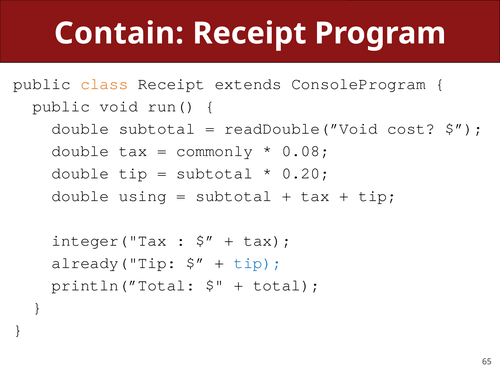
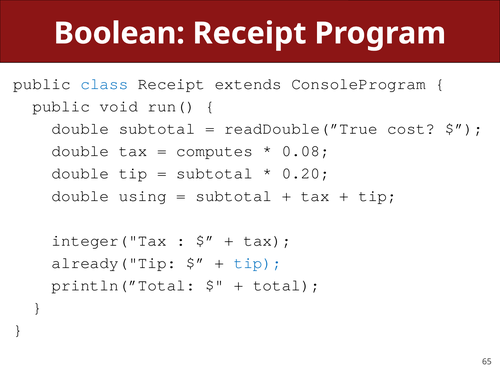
Contain: Contain -> Boolean (119, 33)
class colour: orange -> blue (104, 84)
readDouble(”Void: readDouble(”Void -> readDouble(”True (301, 129)
commonly: commonly -> computes (215, 151)
